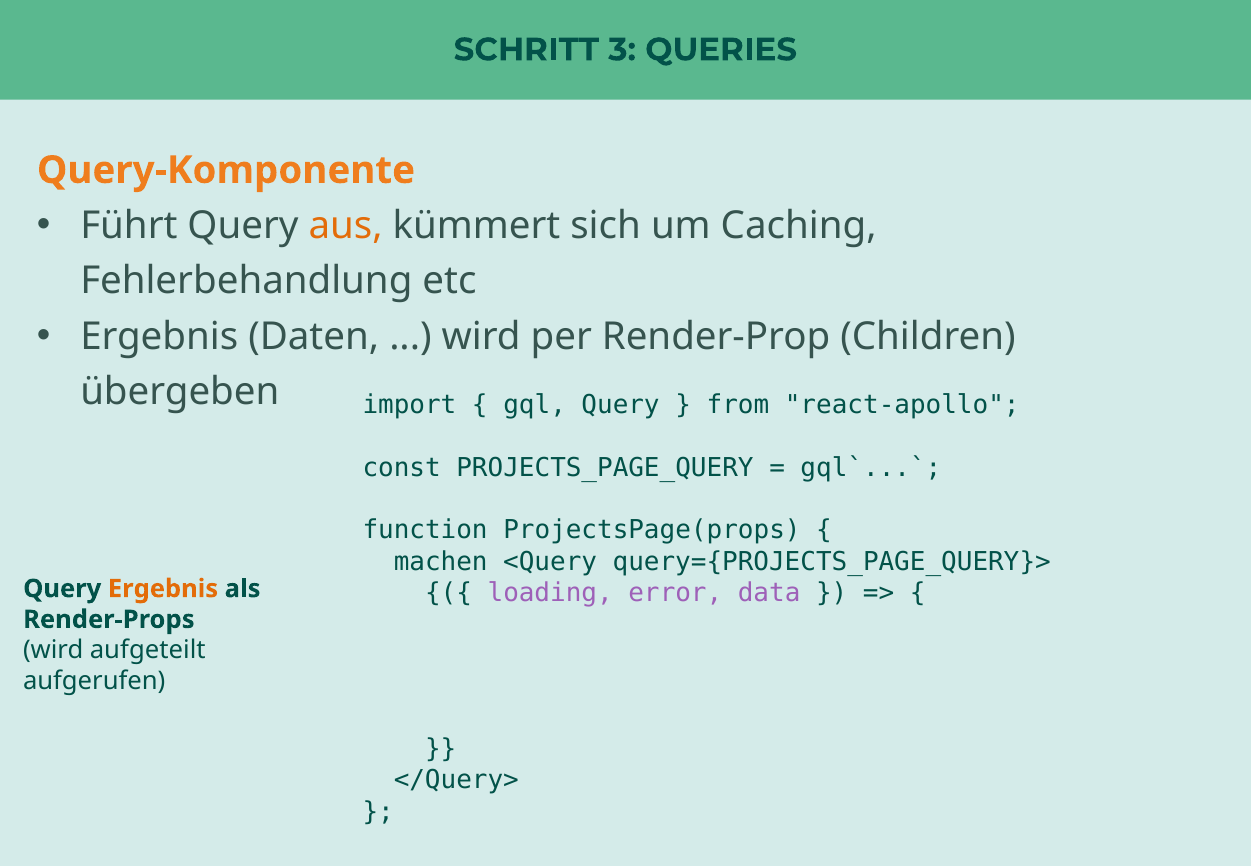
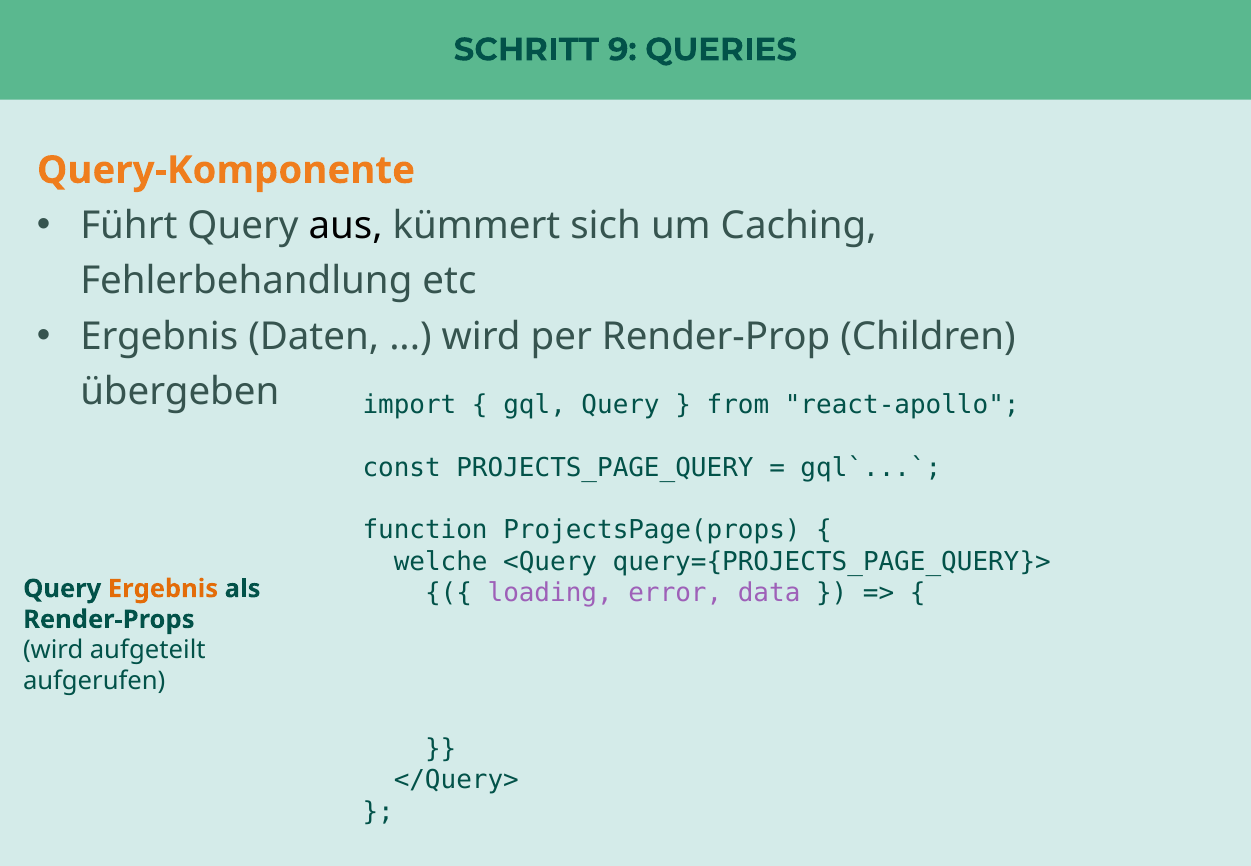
3: 3 -> 9 (622, 50)
aus colour: orange -> black (346, 226)
machen: machen -> welche (441, 561)
